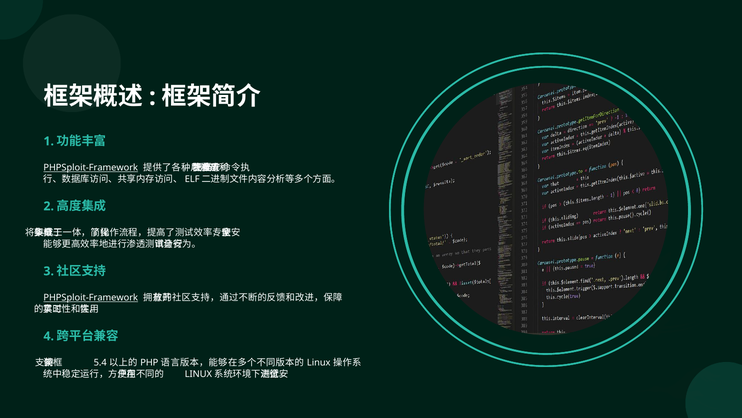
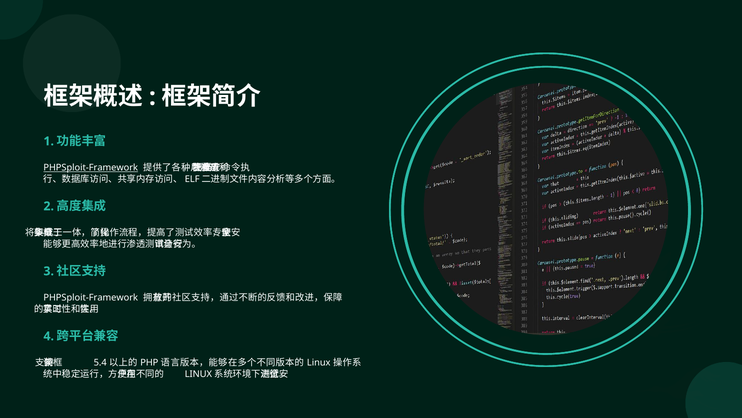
PHPSploit-Framework underline: present -> none (91, 297)
